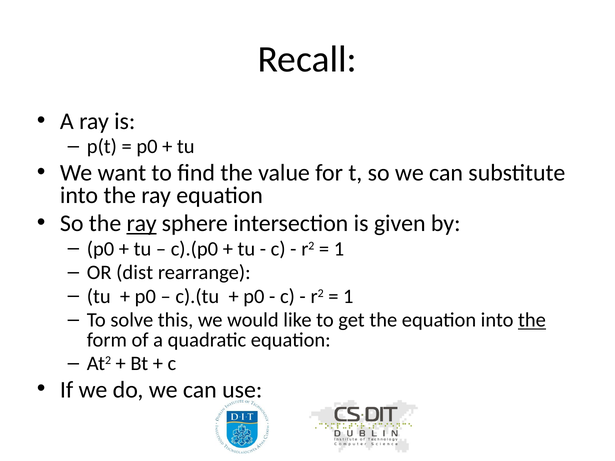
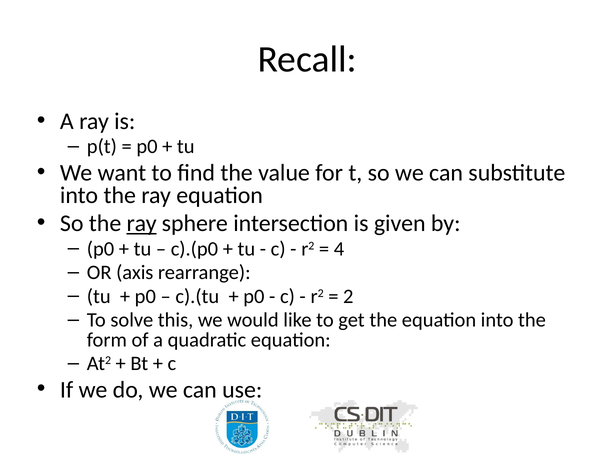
1: 1 -> 4 (339, 249)
dist: dist -> axis (135, 273)
1: 1 -> 2 (348, 297)
the underline: present -> none (532, 320)
